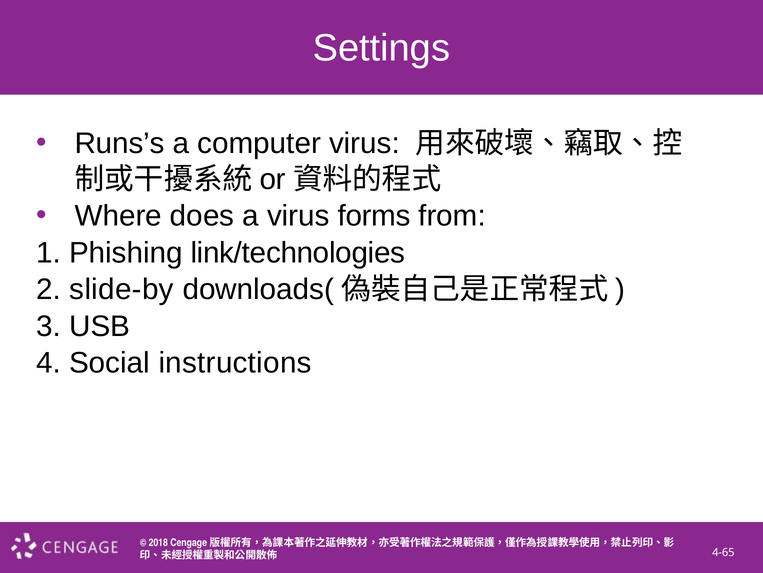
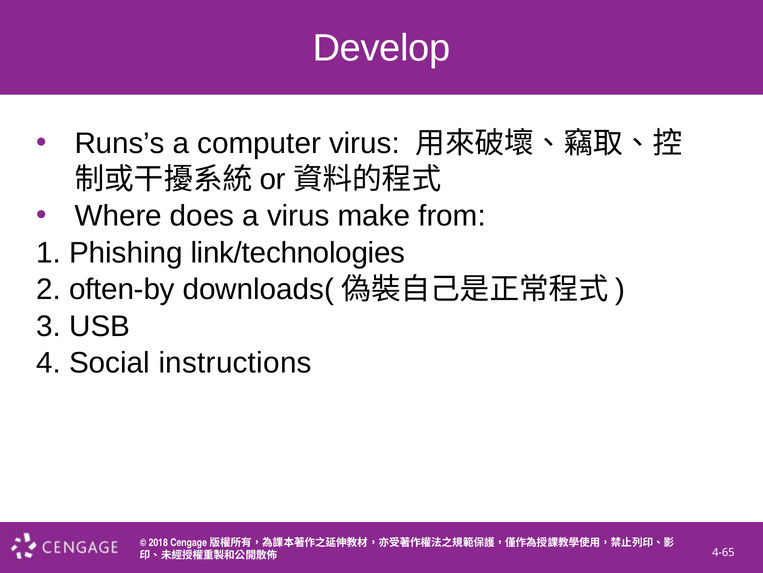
Settings: Settings -> Develop (382, 48)
forms: forms -> make (374, 216)
slide-by: slide-by -> often-by (122, 289)
